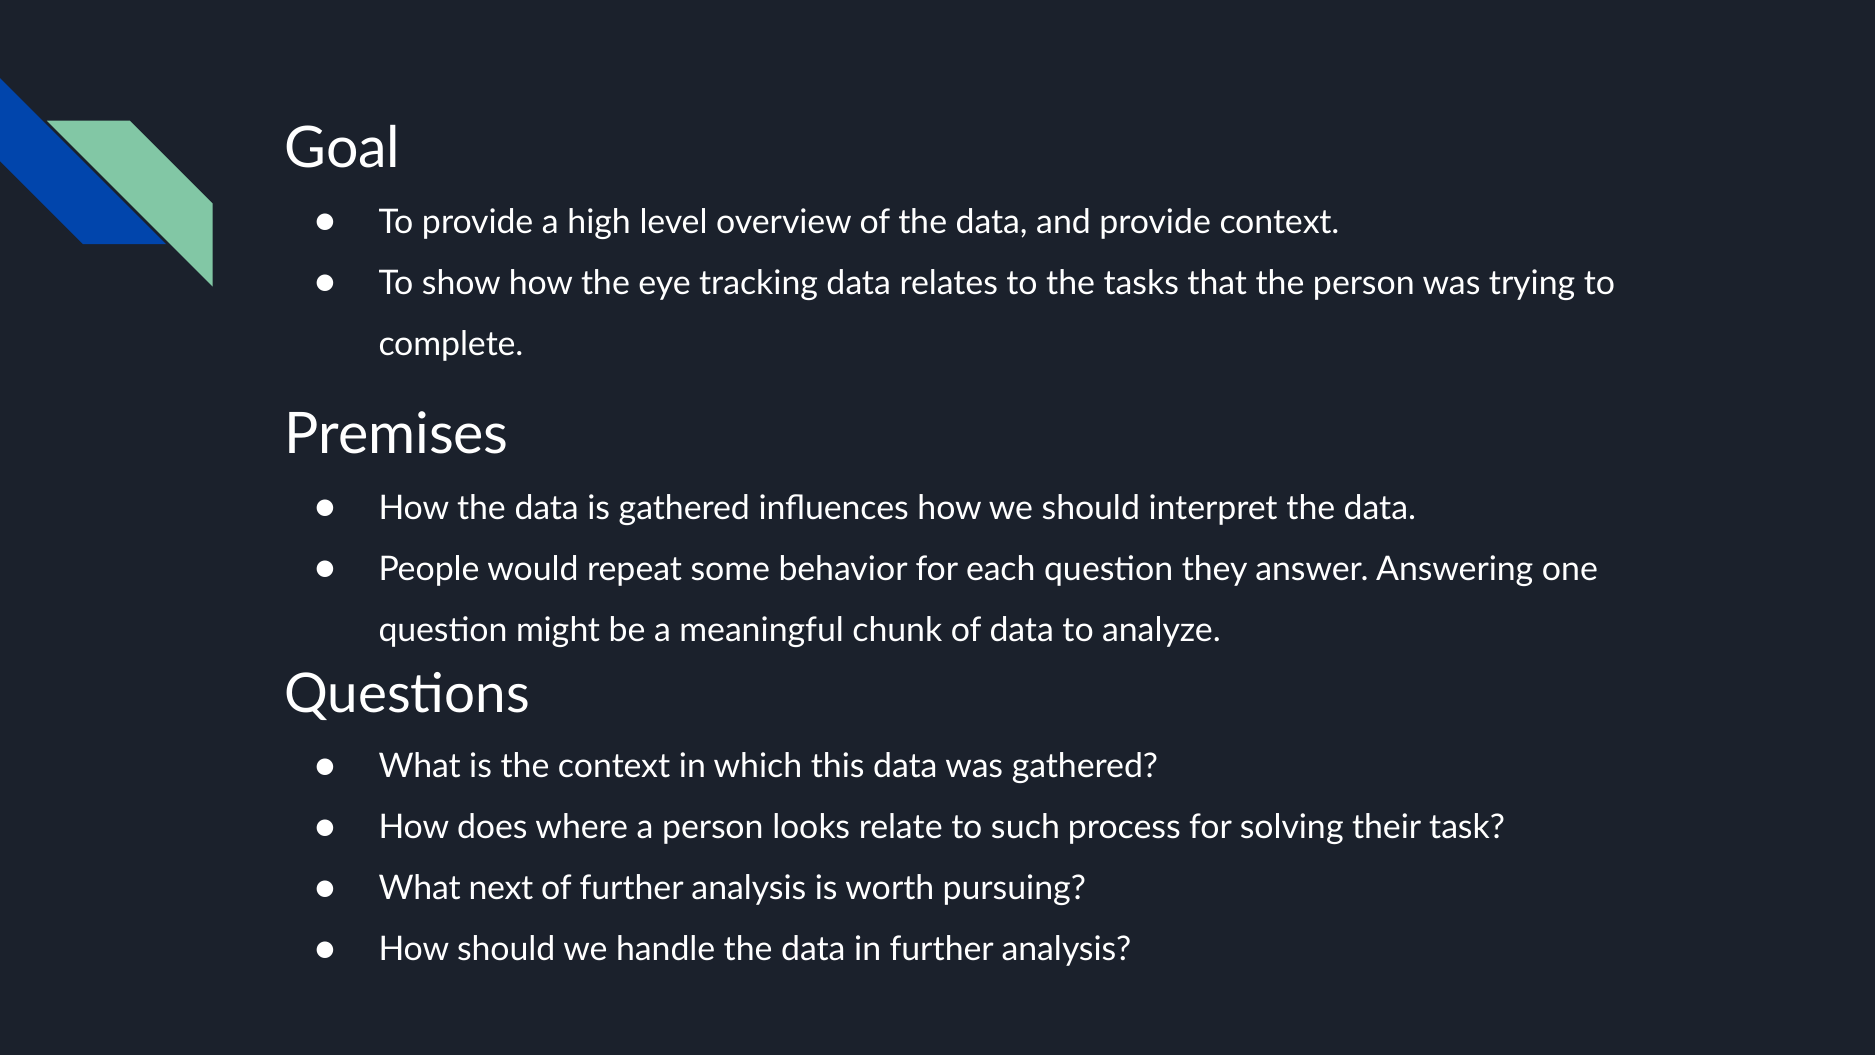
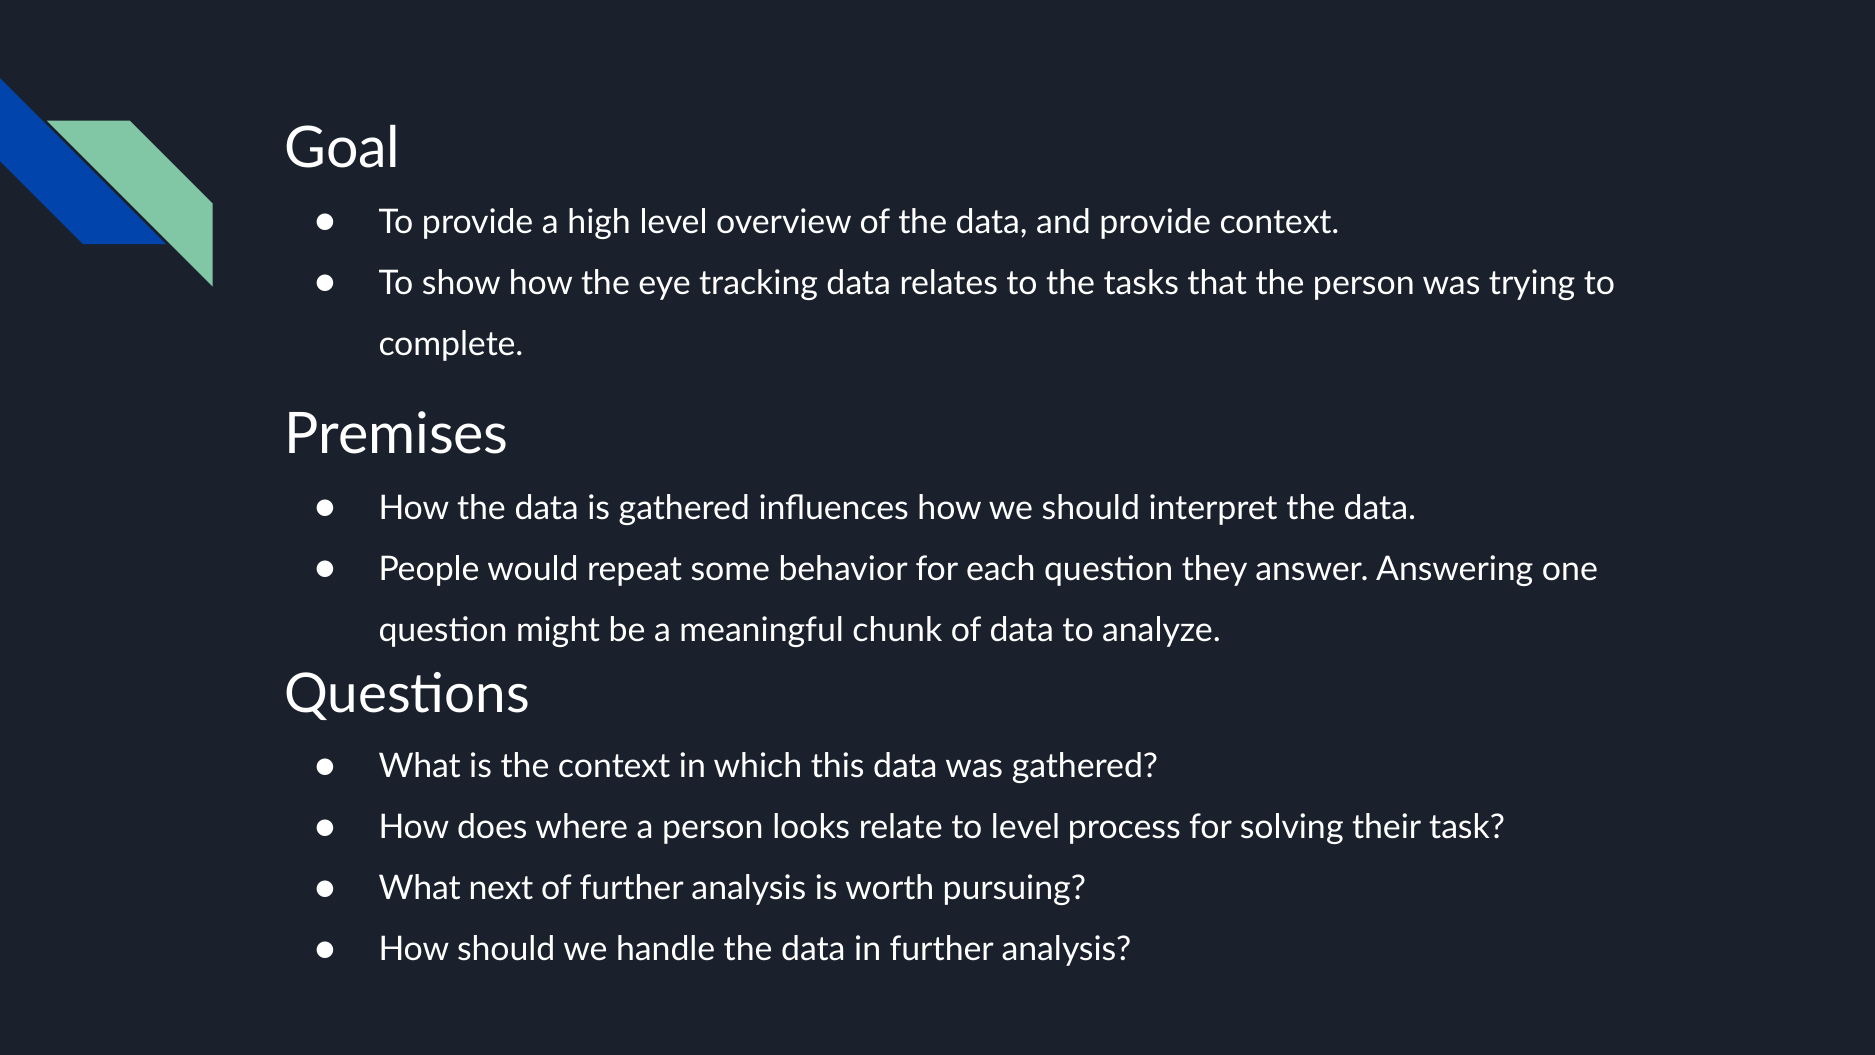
to such: such -> level (1026, 827)
